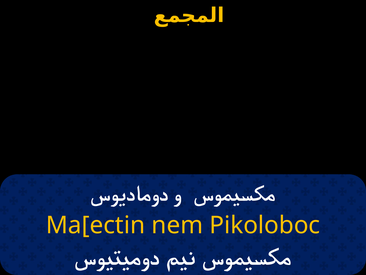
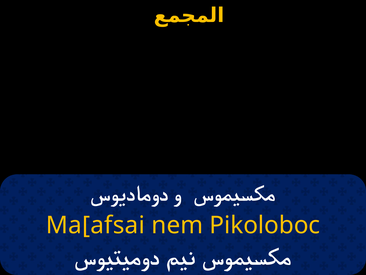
Ma[ectin: Ma[ectin -> Ma[afsai (95, 225)
